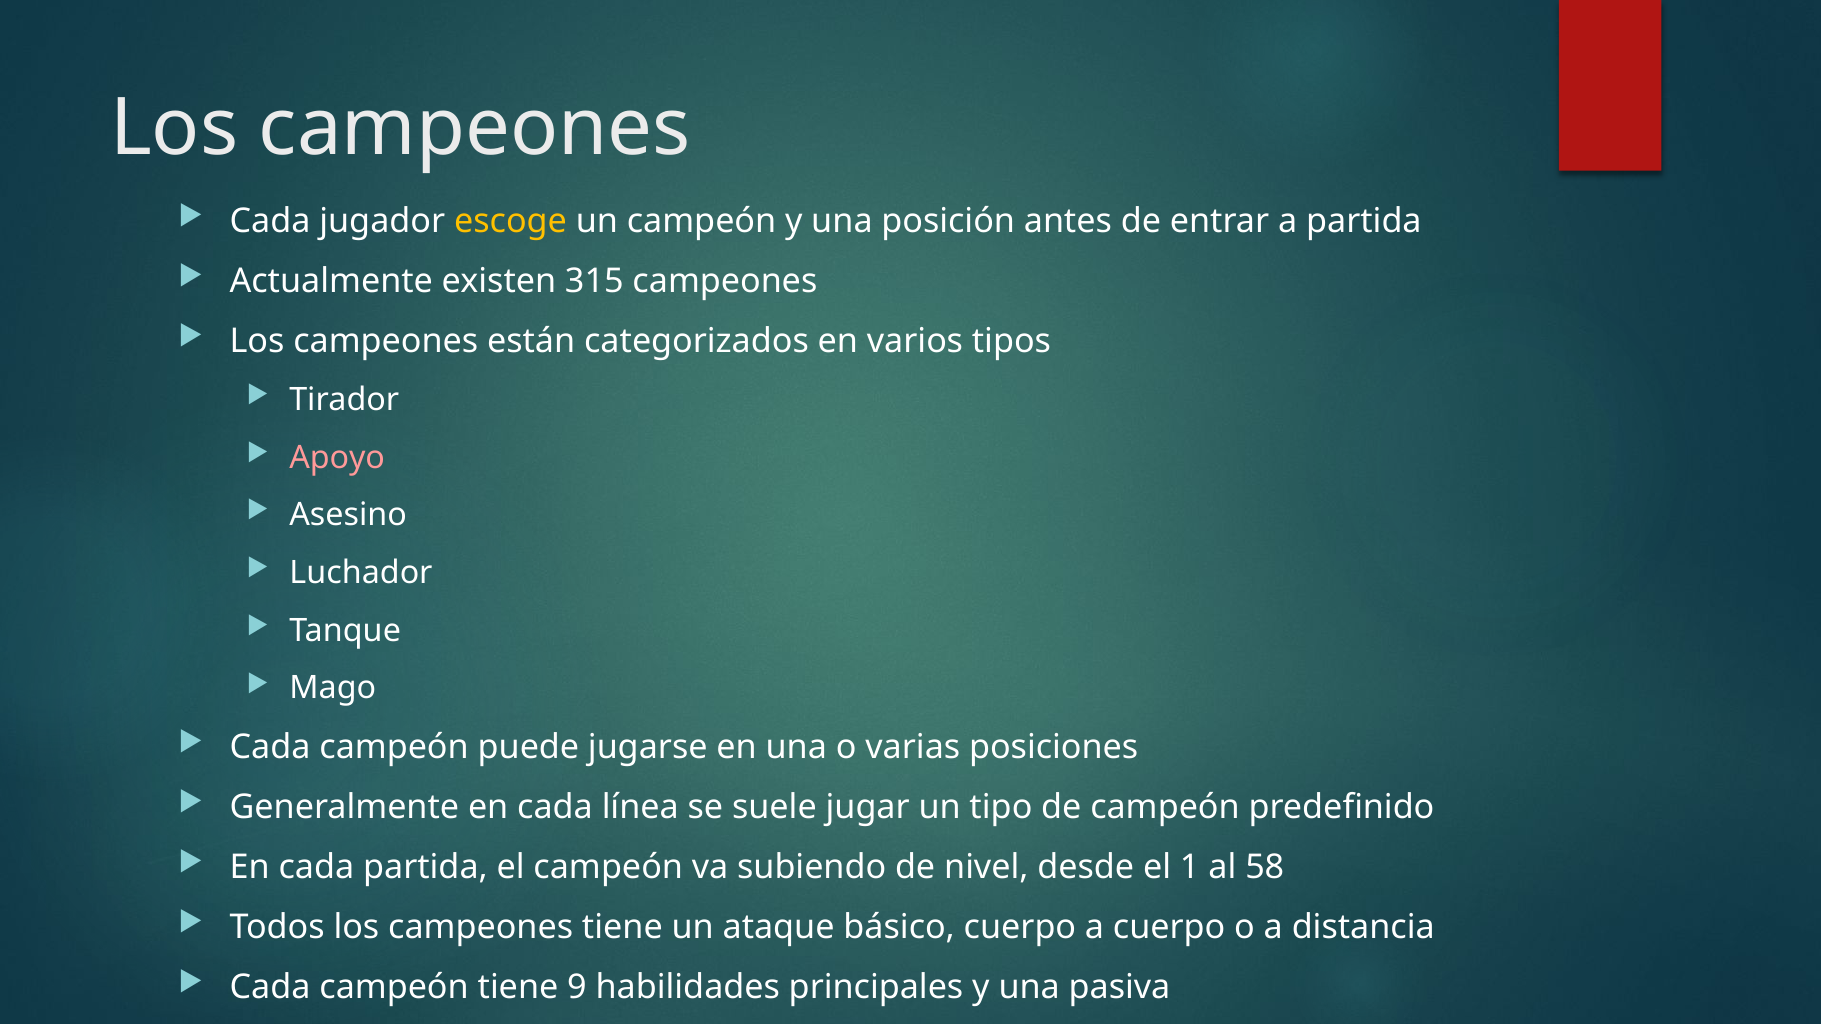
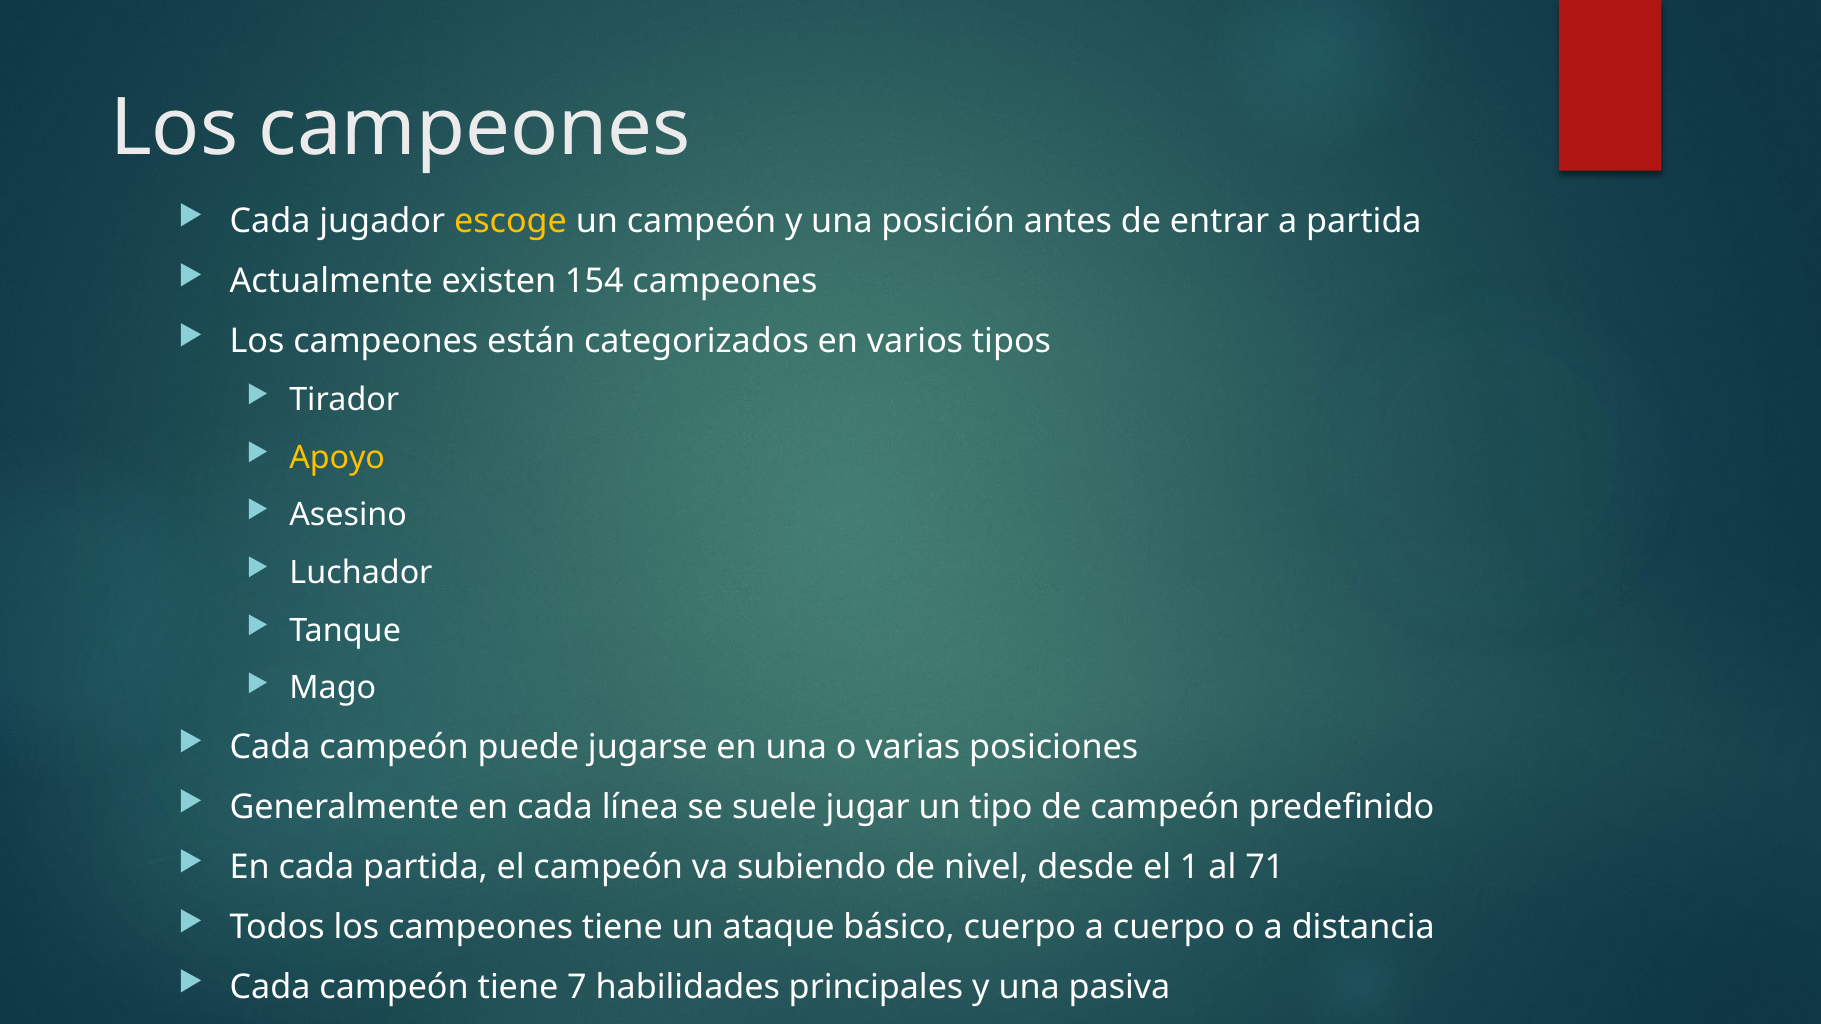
315: 315 -> 154 (594, 281)
Apoyo colour: pink -> yellow (337, 458)
58: 58 -> 71 (1265, 867)
9: 9 -> 7 (577, 987)
